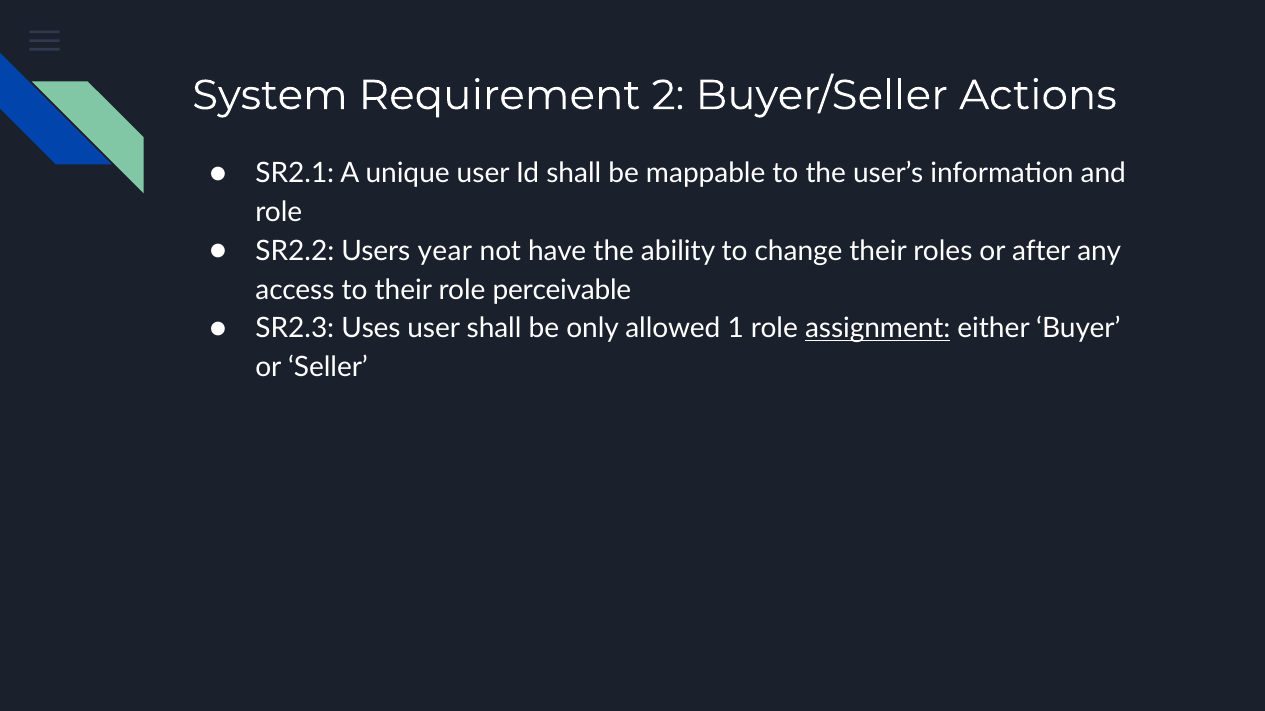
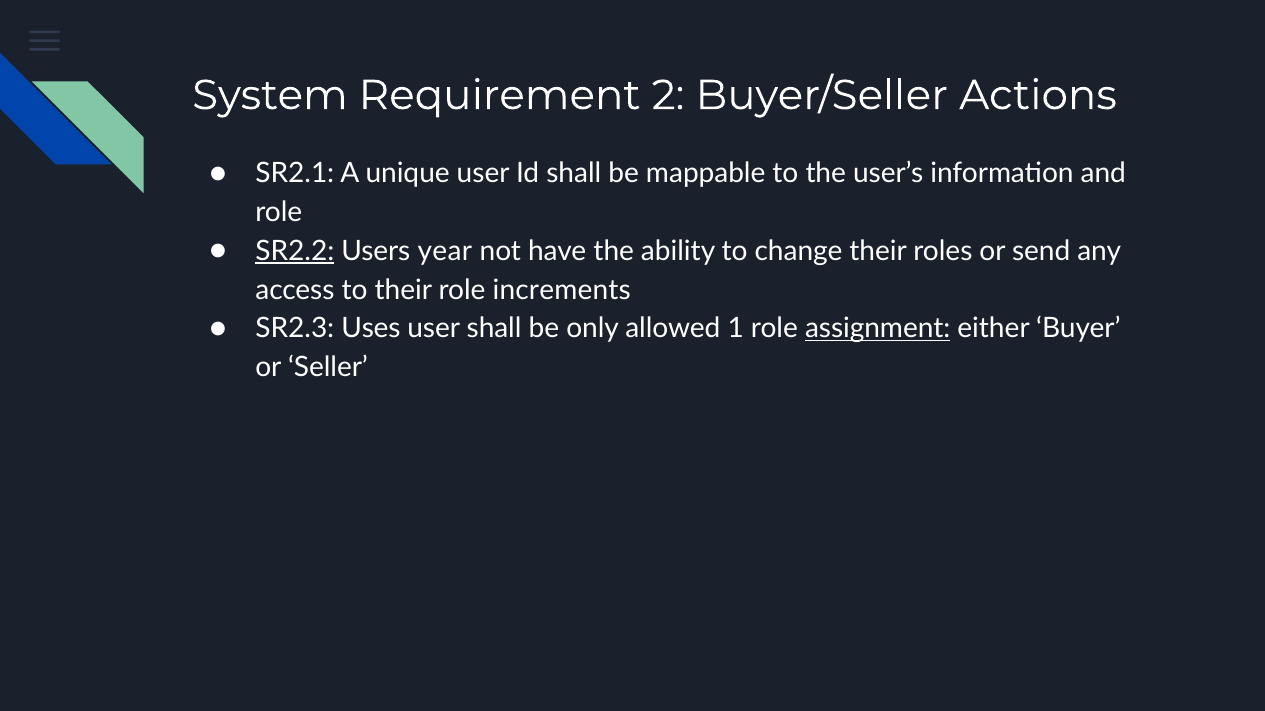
SR2.2 underline: none -> present (295, 251)
after: after -> send (1041, 251)
perceivable: perceivable -> increments (562, 290)
